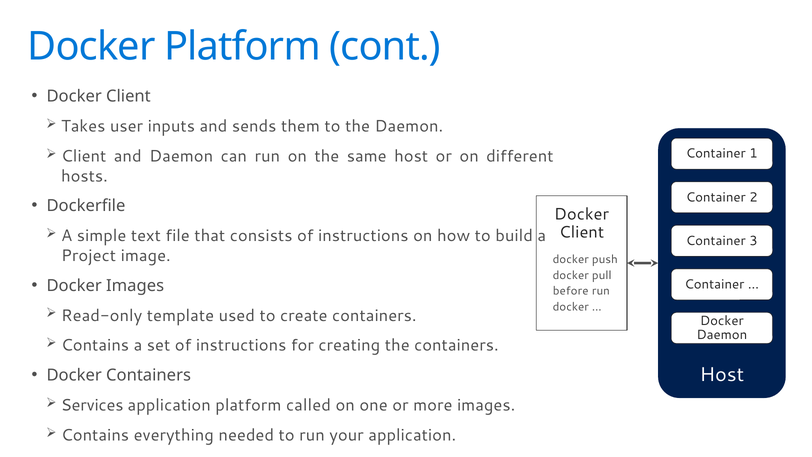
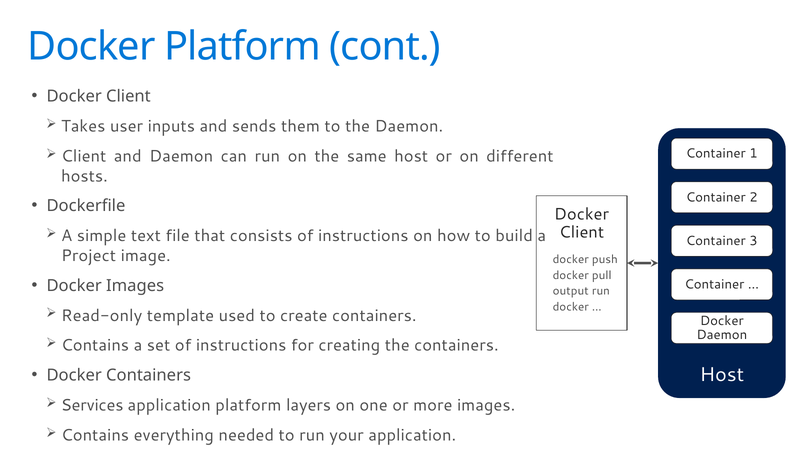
before: before -> output (571, 291)
called: called -> layers (309, 405)
